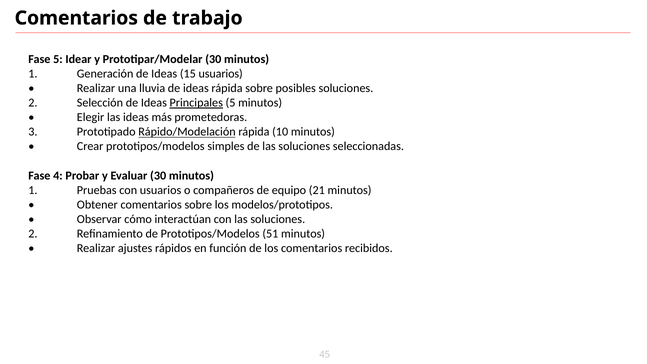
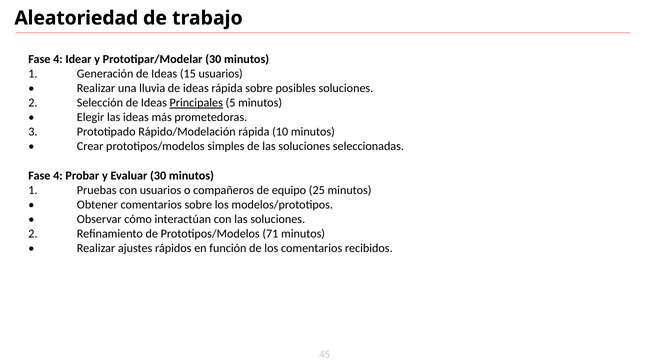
Comentarios: Comentarios -> Aleatoriedad (76, 18)
5: 5 -> 4 (58, 59)
Rápido/Modelación underline: present -> none (187, 132)
21: 21 -> 25 (317, 190)
51: 51 -> 71 (270, 234)
